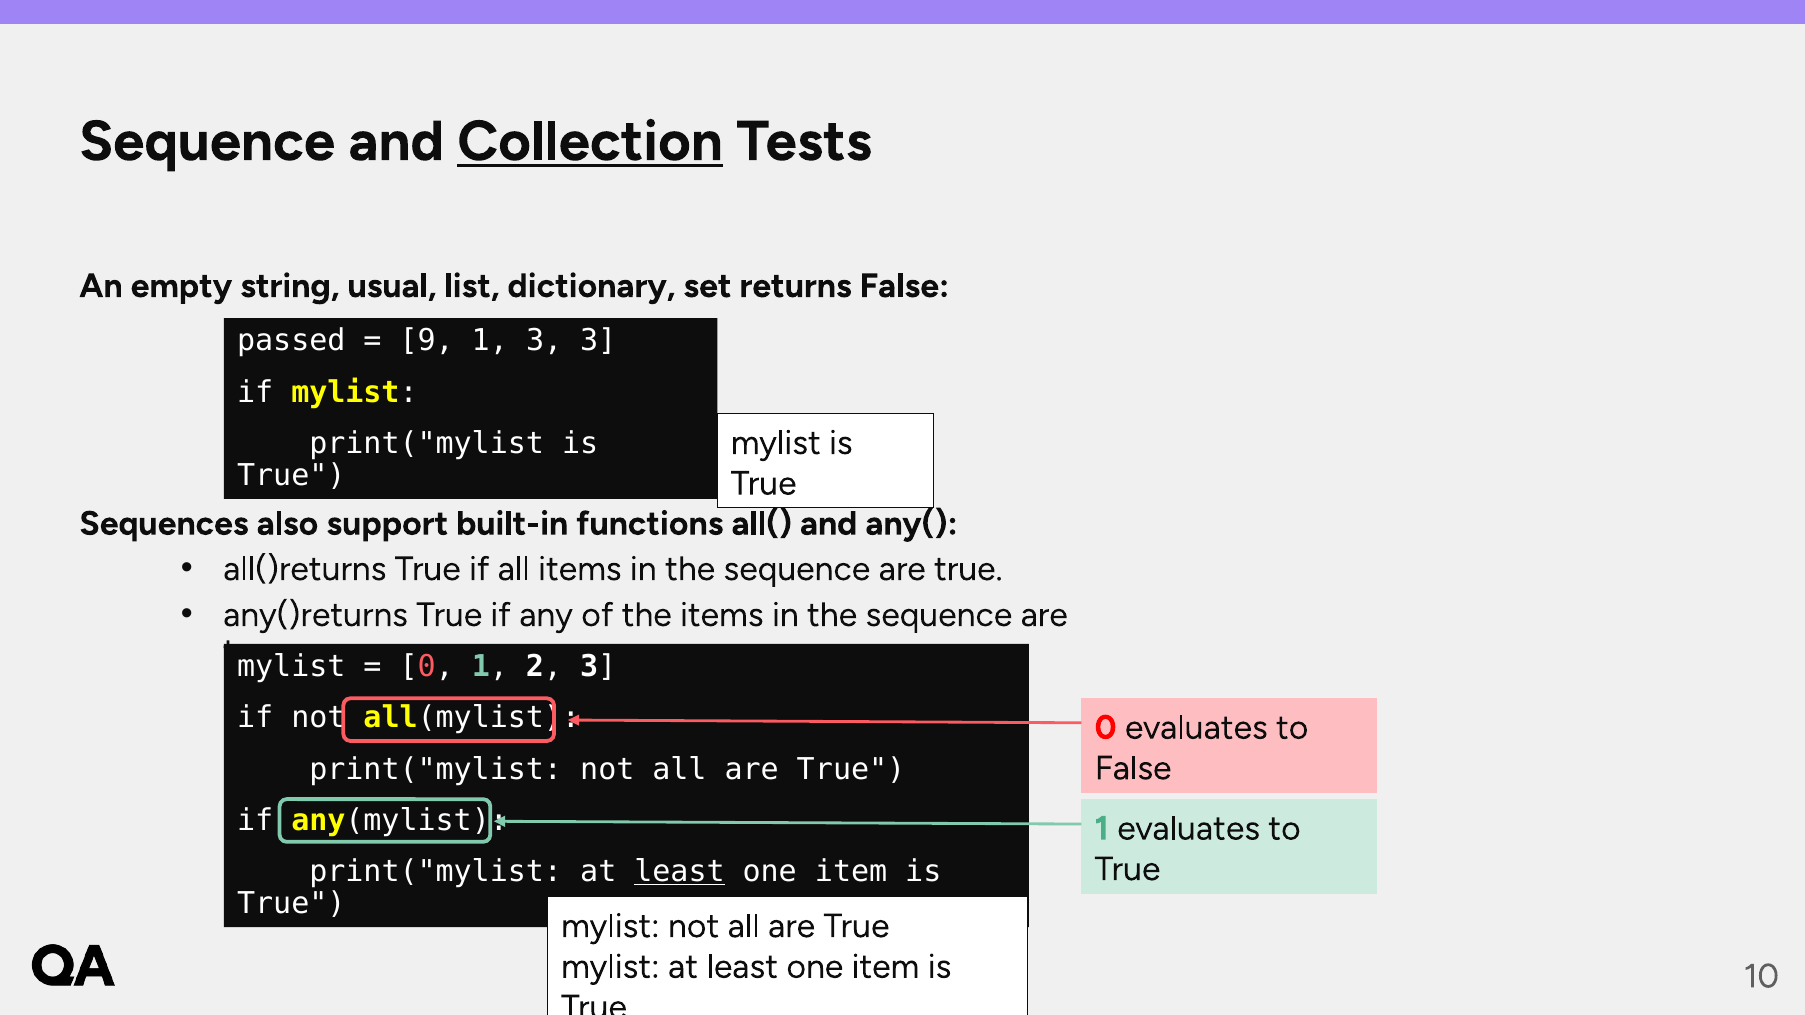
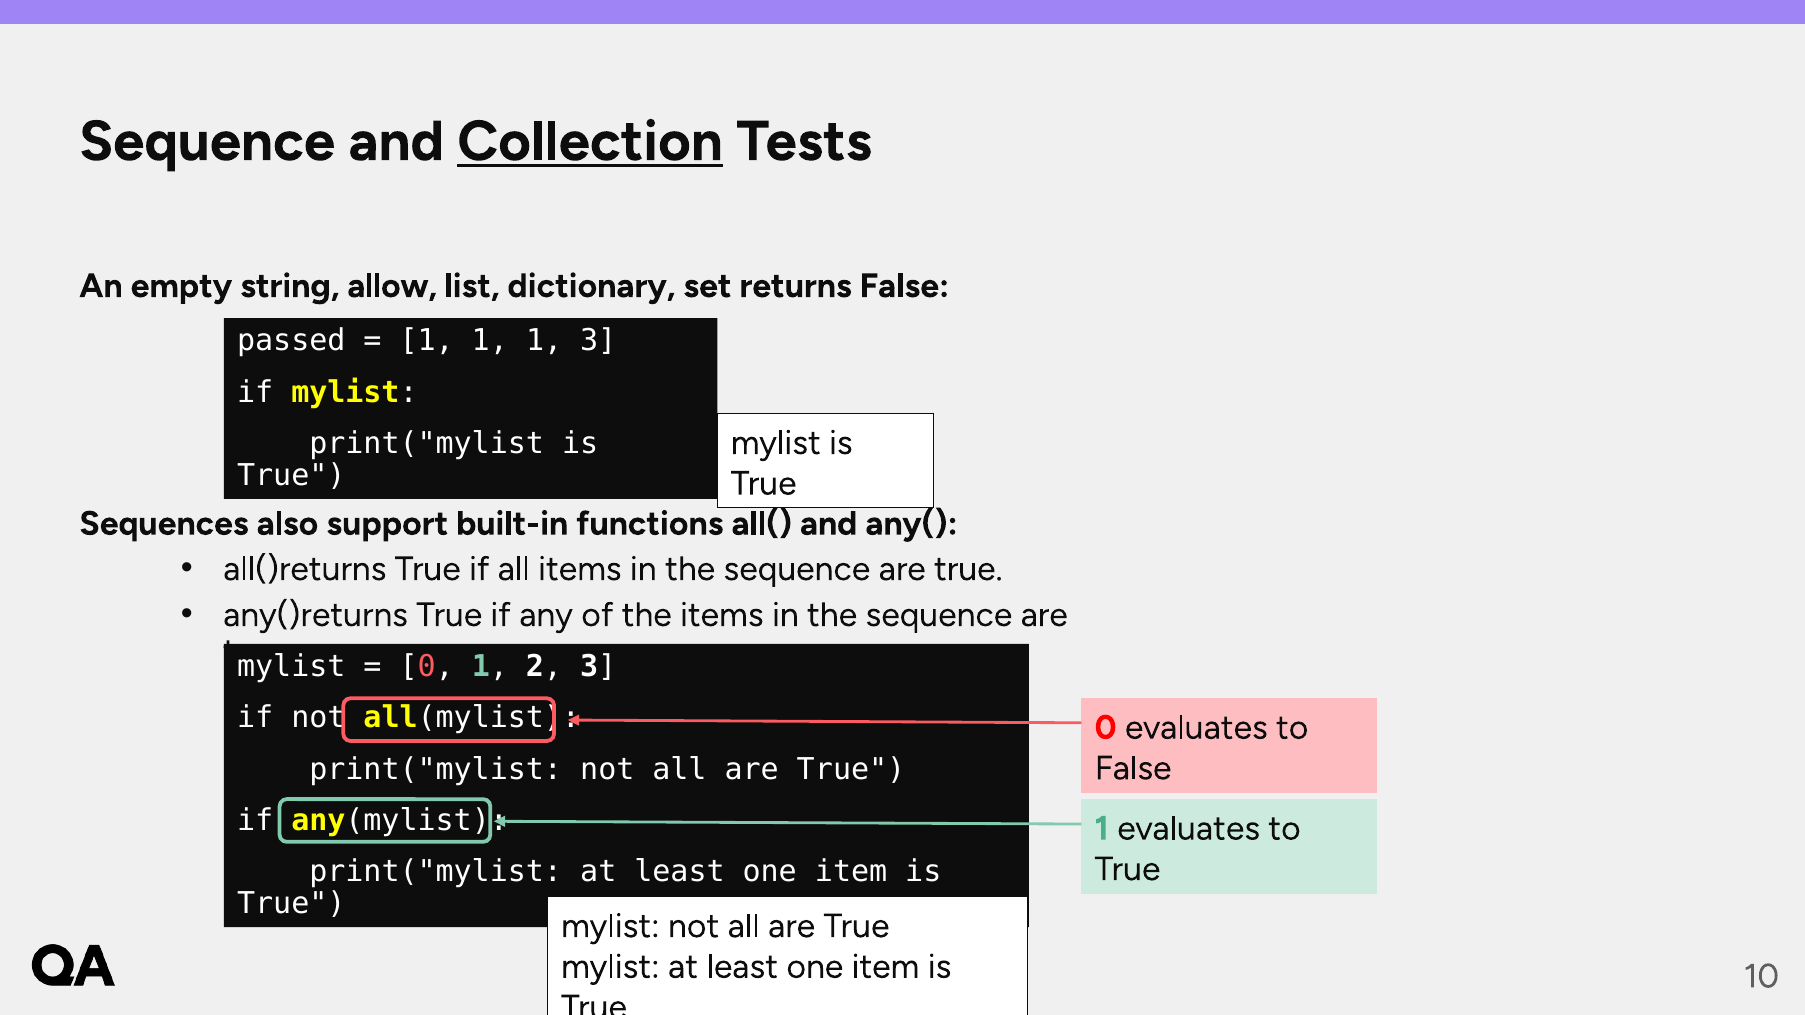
usual: usual -> allow (392, 286)
9: 9 -> 1 (427, 341)
3: 3 -> 1 (544, 341)
least underline: present -> none (679, 872)
